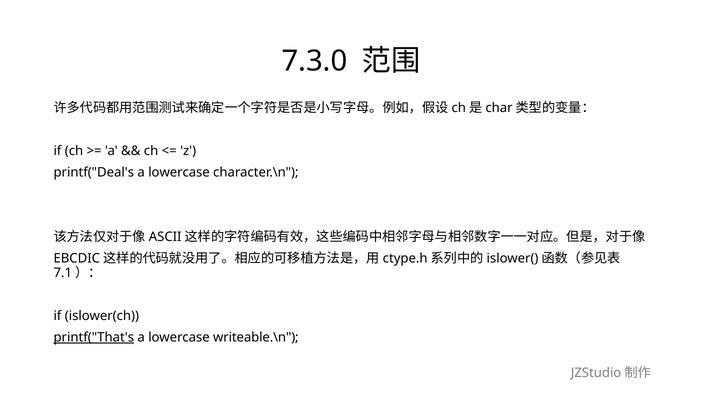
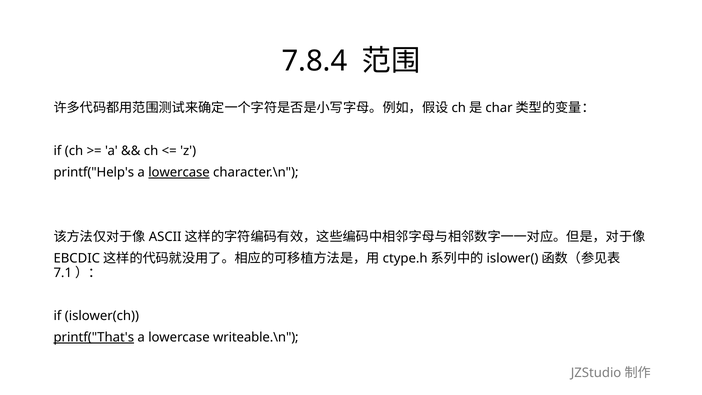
7.3.0: 7.3.0 -> 7.8.4 (314, 61)
printf("Deal's: printf("Deal's -> printf("Help's (94, 172)
lowercase underline: none -> present (179, 172)
